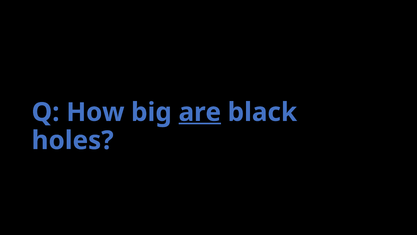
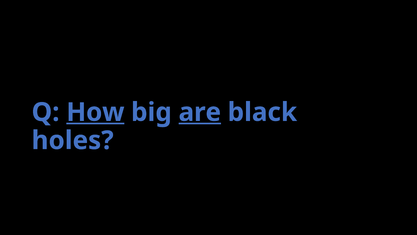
How underline: none -> present (95, 112)
